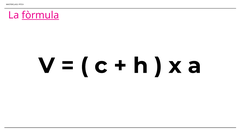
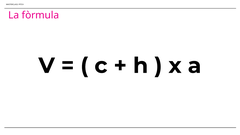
fòrmula underline: present -> none (40, 15)
